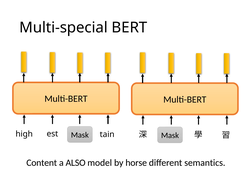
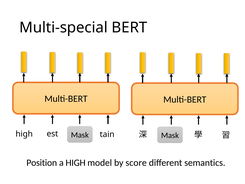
Content: Content -> Position (42, 162)
a ALSO: ALSO -> HIGH (76, 162)
horse: horse -> score (136, 162)
